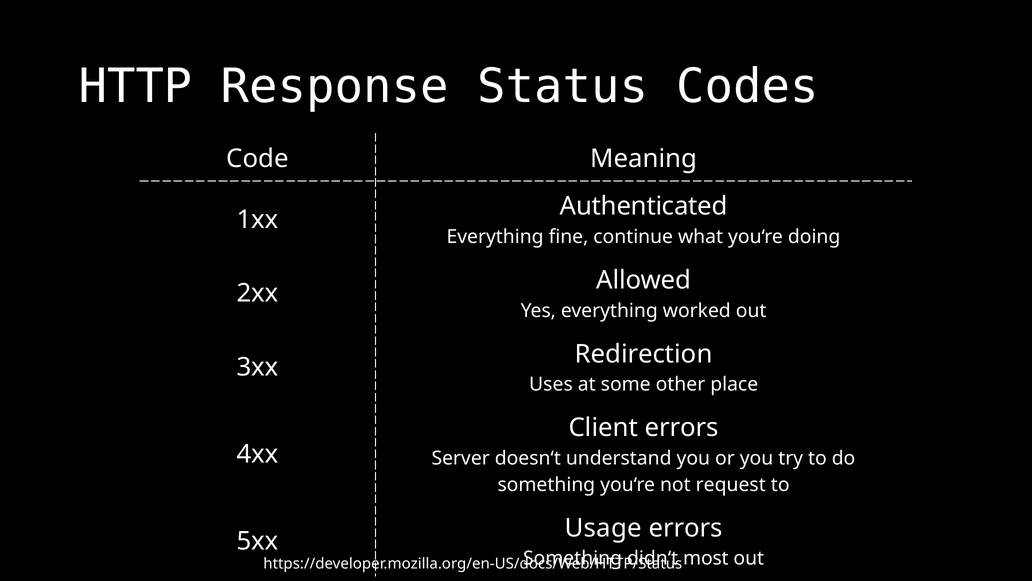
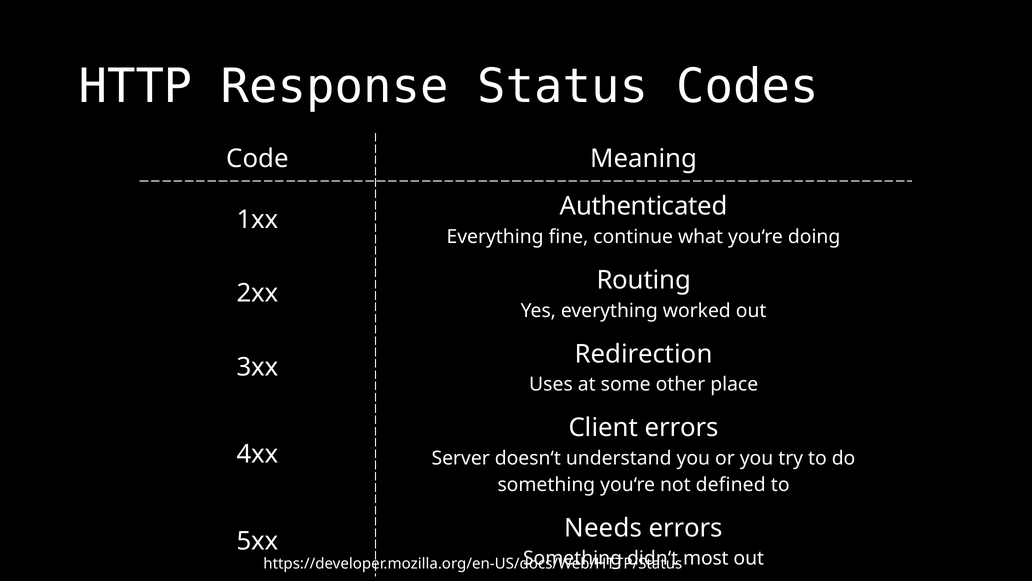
Allowed: Allowed -> Routing (644, 280)
request: request -> defined (731, 484)
Usage: Usage -> Needs (603, 528)
